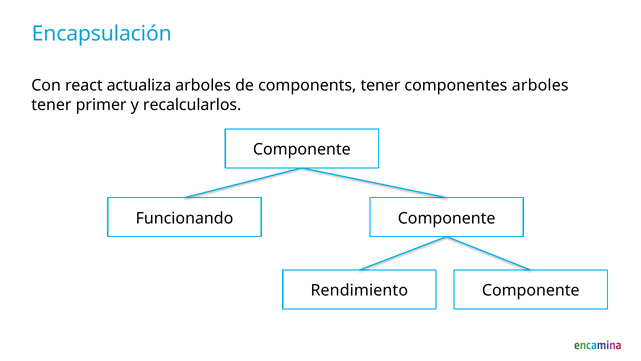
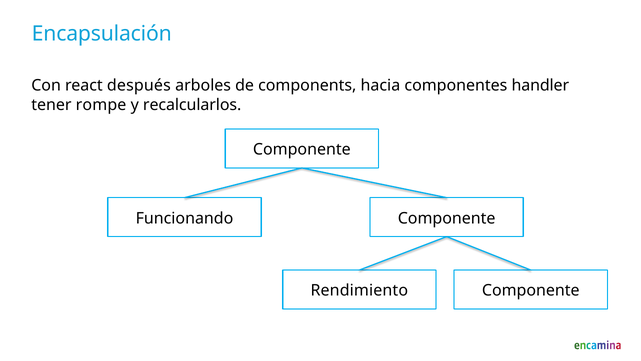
actualiza: actualiza -> después (139, 85)
components tener: tener -> hacia (380, 85)
componentes arboles: arboles -> handler (540, 85)
primer: primer -> rompe (101, 105)
